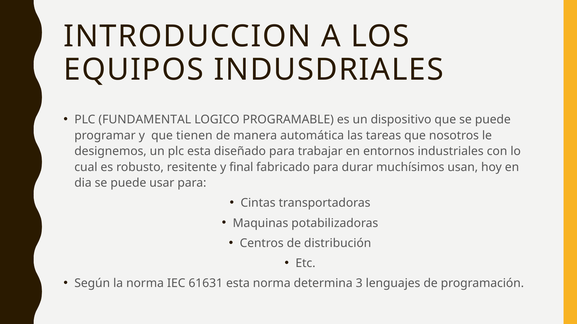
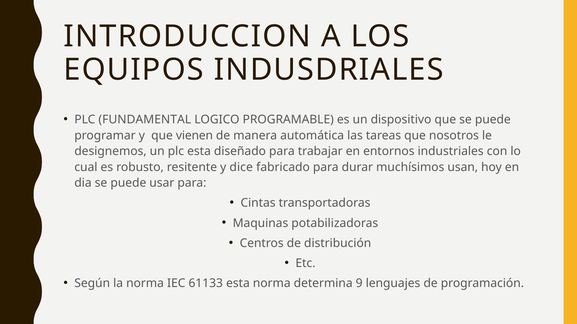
tienen: tienen -> vienen (194, 136)
final: final -> dice (241, 167)
61631: 61631 -> 61133 (206, 284)
3: 3 -> 9 (359, 284)
